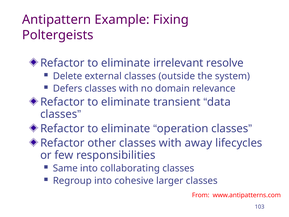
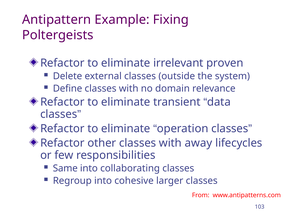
resolve: resolve -> proven (225, 63)
Defers: Defers -> Define (68, 88)
